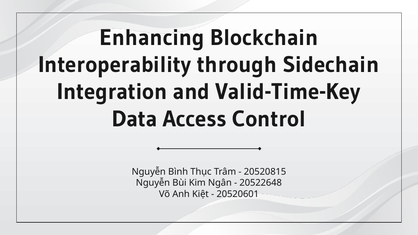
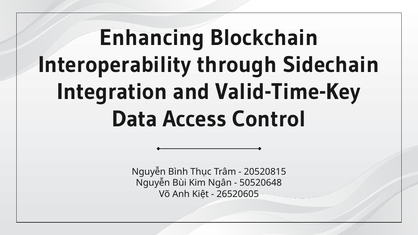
20522648: 20522648 -> 50520648 (261, 183)
20520601: 20520601 -> 26520605 (238, 194)
